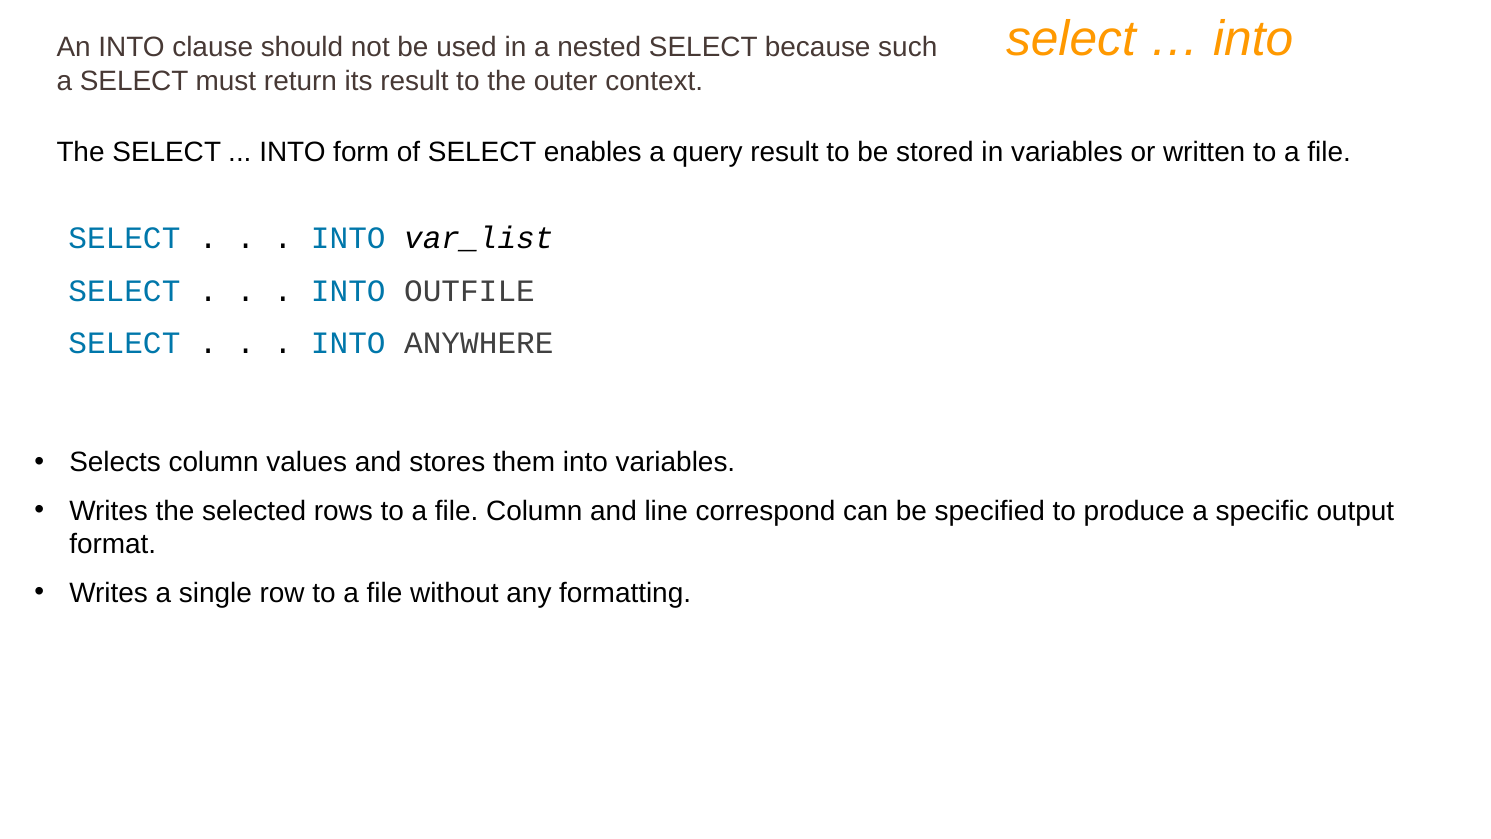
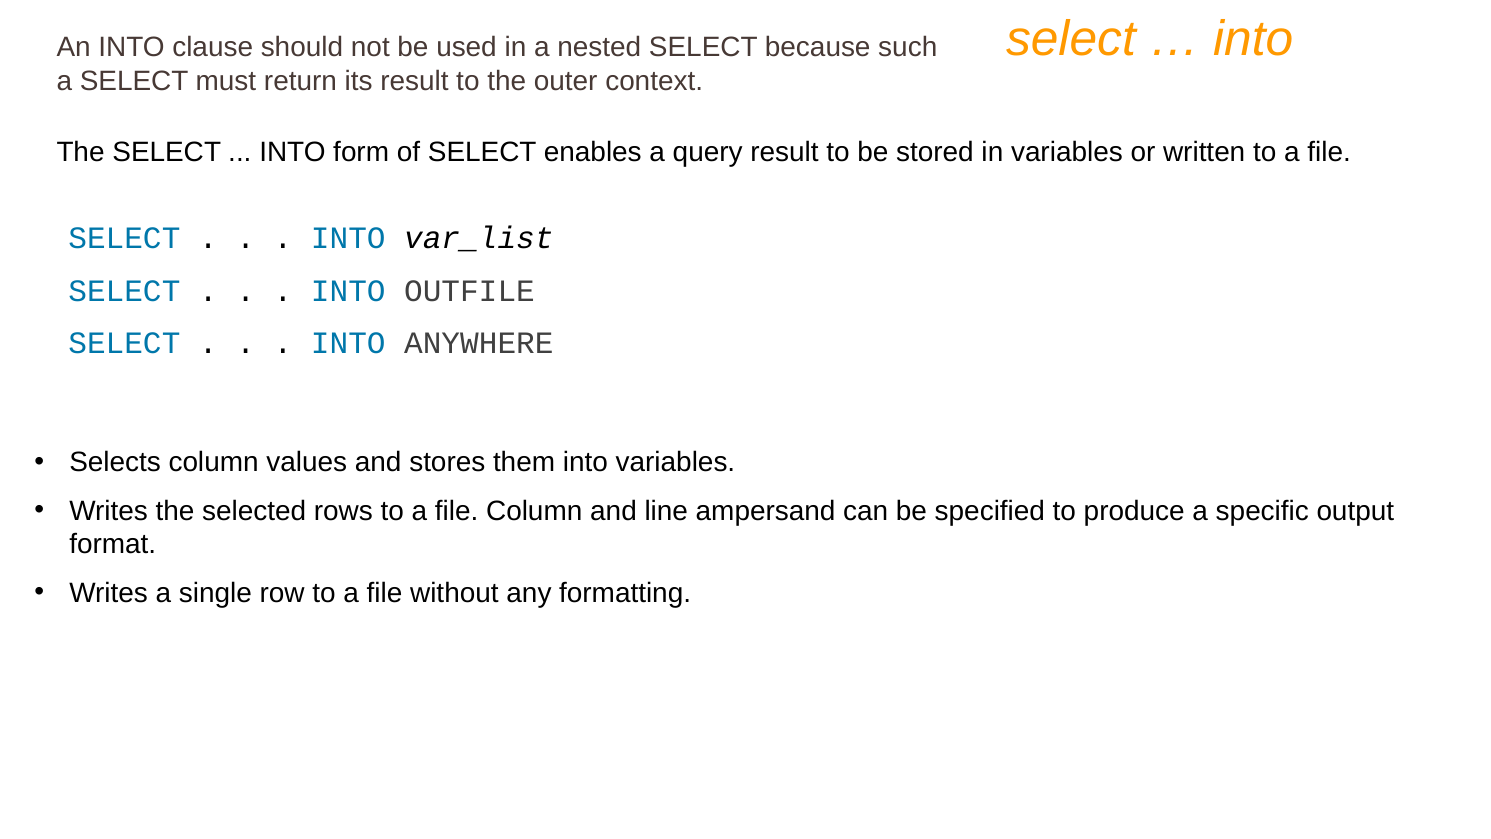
correspond: correspond -> ampersand (766, 511)
